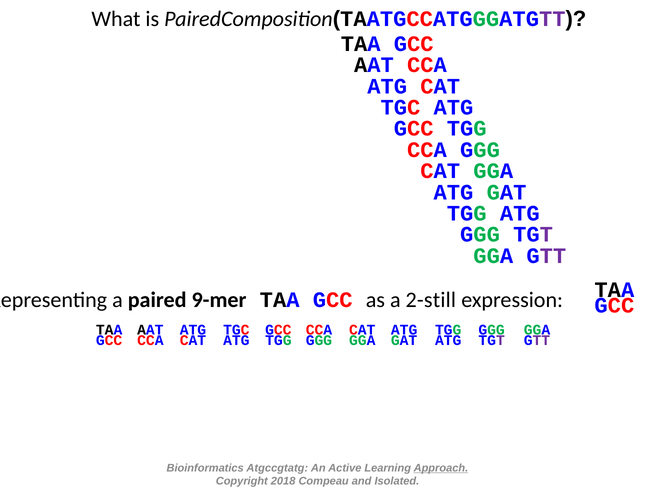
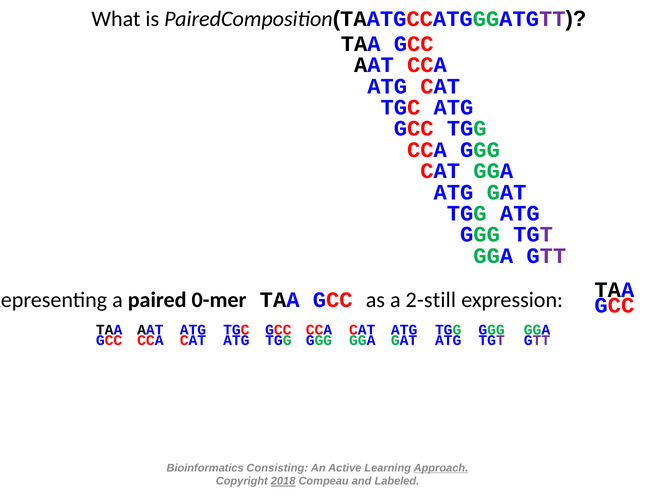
9-mer: 9-mer -> 0-mer (219, 300)
Atgccgtatg: Atgccgtatg -> Consisting (277, 468)
2018 underline: none -> present (283, 481)
Isolated: Isolated -> Labeled (397, 481)
